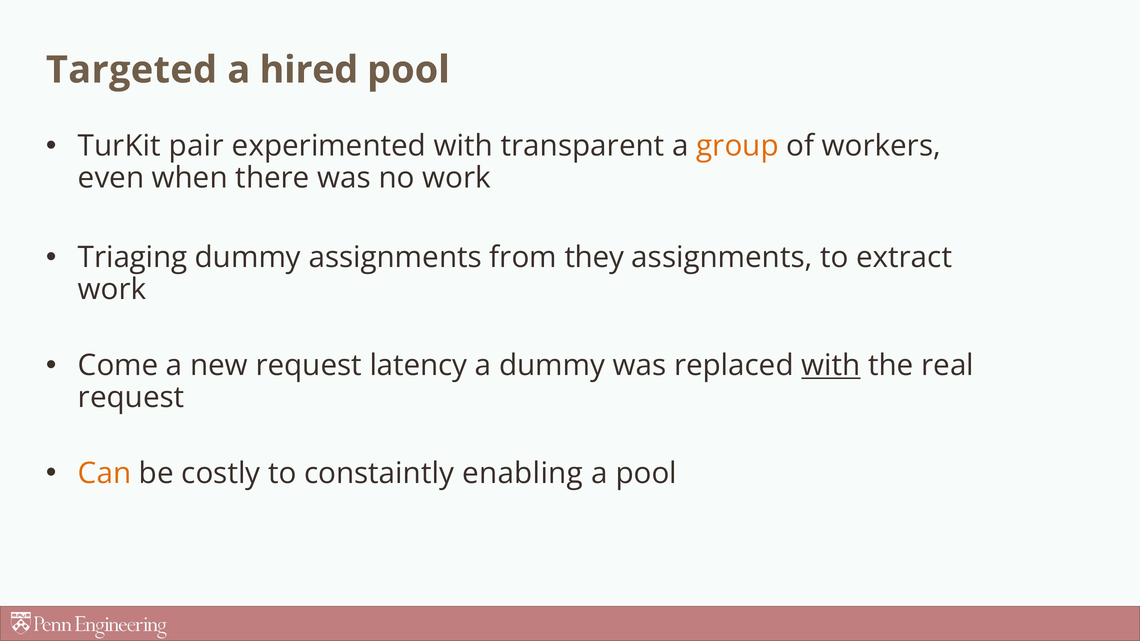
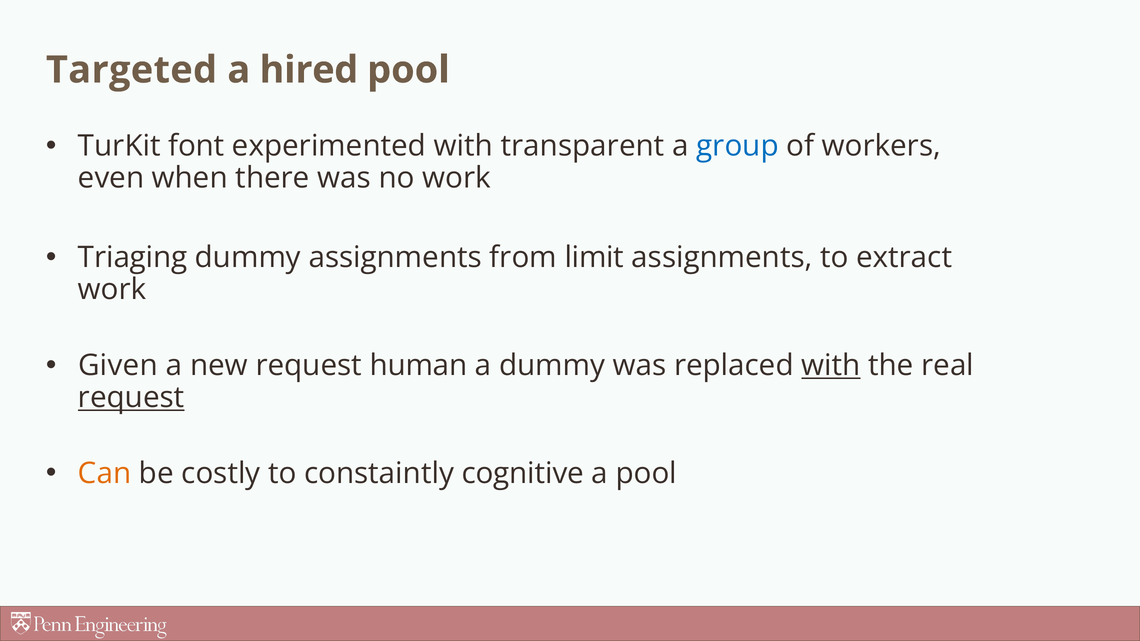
pair: pair -> font (196, 146)
group colour: orange -> blue (738, 146)
they: they -> limit (594, 258)
Come: Come -> Given (118, 366)
latency: latency -> human (418, 366)
request underline: none -> present (131, 398)
enabling: enabling -> cognitive (523, 474)
